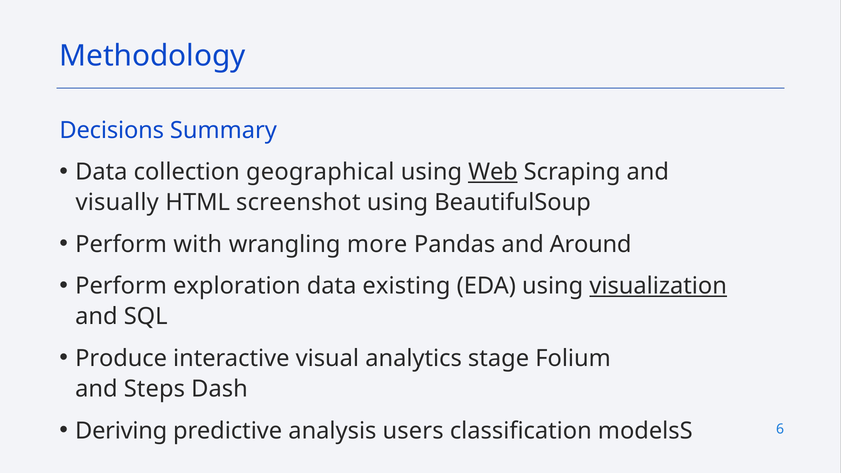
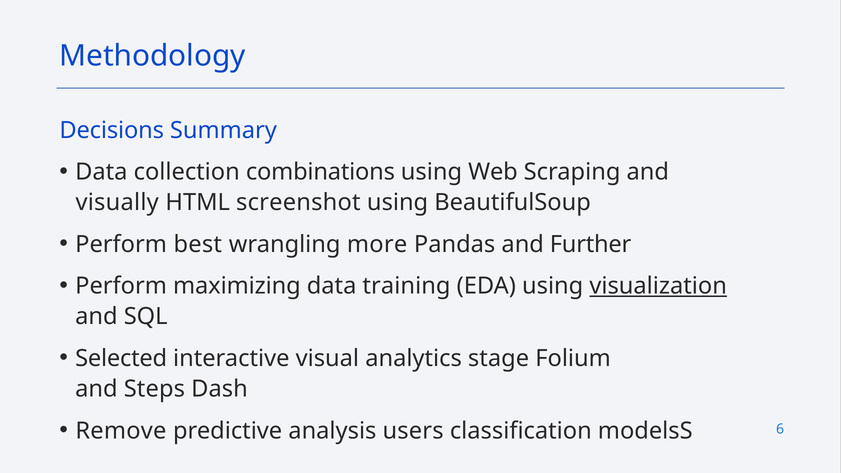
geographical: geographical -> combinations (320, 172)
Web underline: present -> none (493, 172)
with: with -> best (198, 244)
Around: Around -> Further (591, 244)
exploration: exploration -> maximizing (237, 286)
existing: existing -> training (407, 286)
Produce: Produce -> Selected (121, 358)
Deriving: Deriving -> Remove (121, 431)
